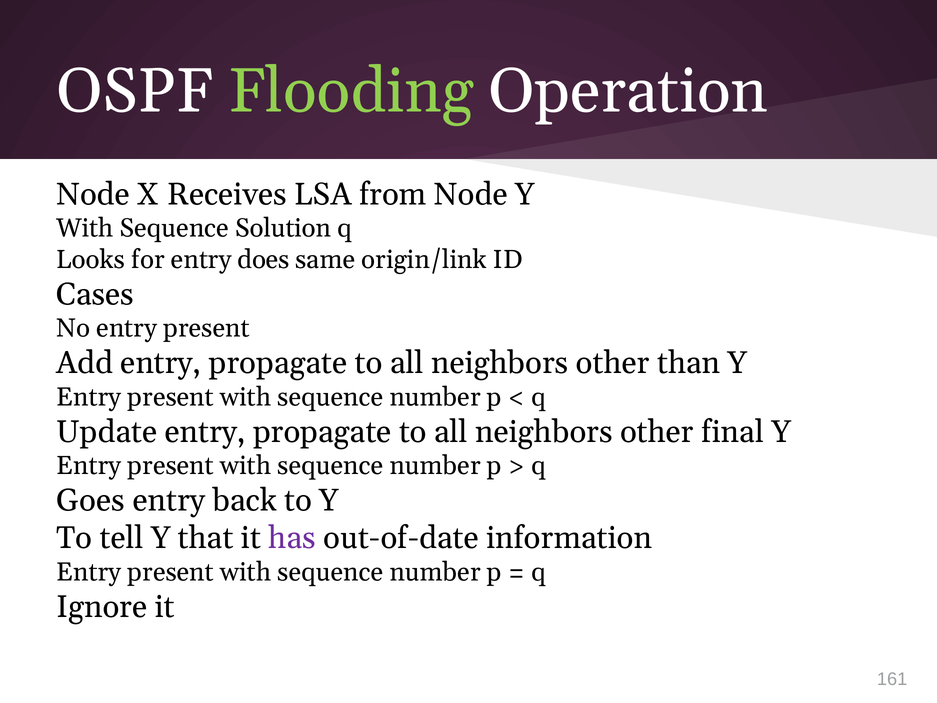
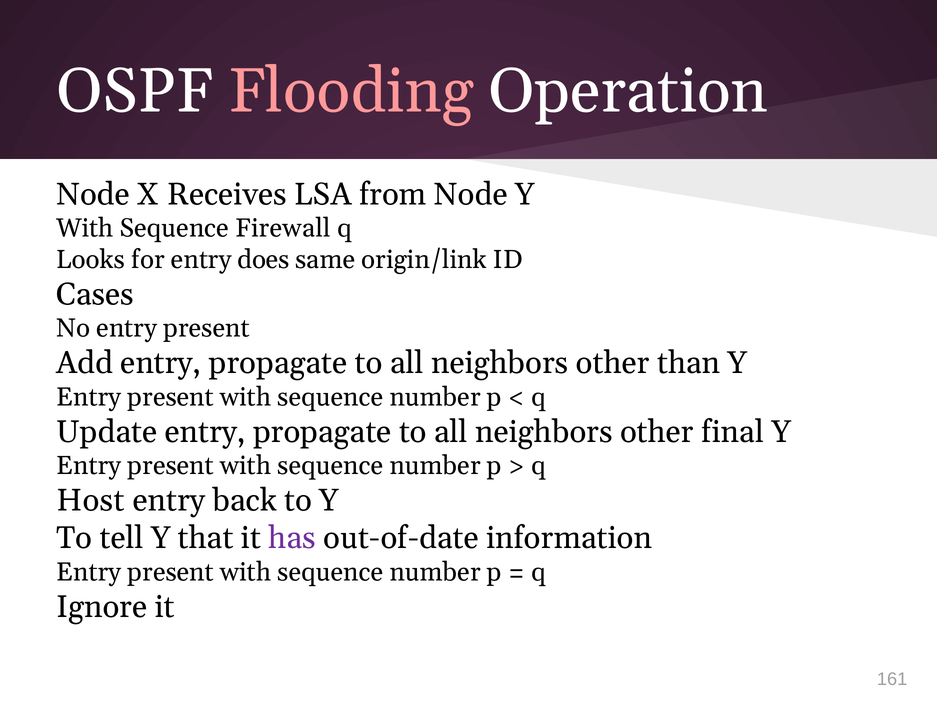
Flooding colour: light green -> pink (351, 91)
Solution: Solution -> Firewall (283, 228)
Goes: Goes -> Host (91, 500)
